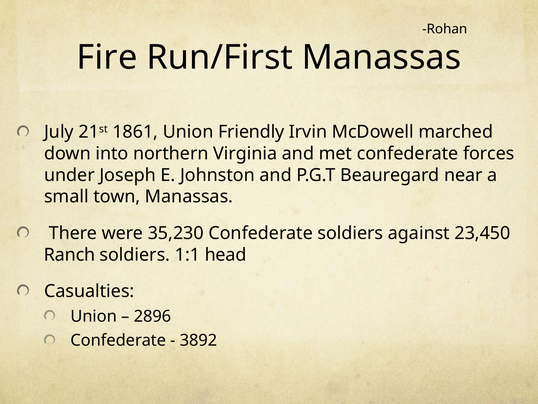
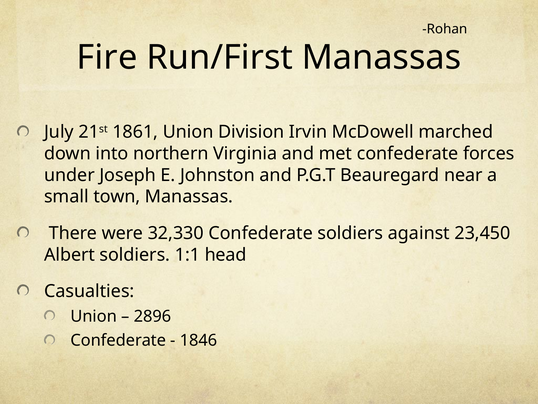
Friendly: Friendly -> Division (251, 132)
35,230: 35,230 -> 32,330 (176, 233)
Ranch: Ranch -> Albert (69, 254)
3892: 3892 -> 1846 (199, 340)
